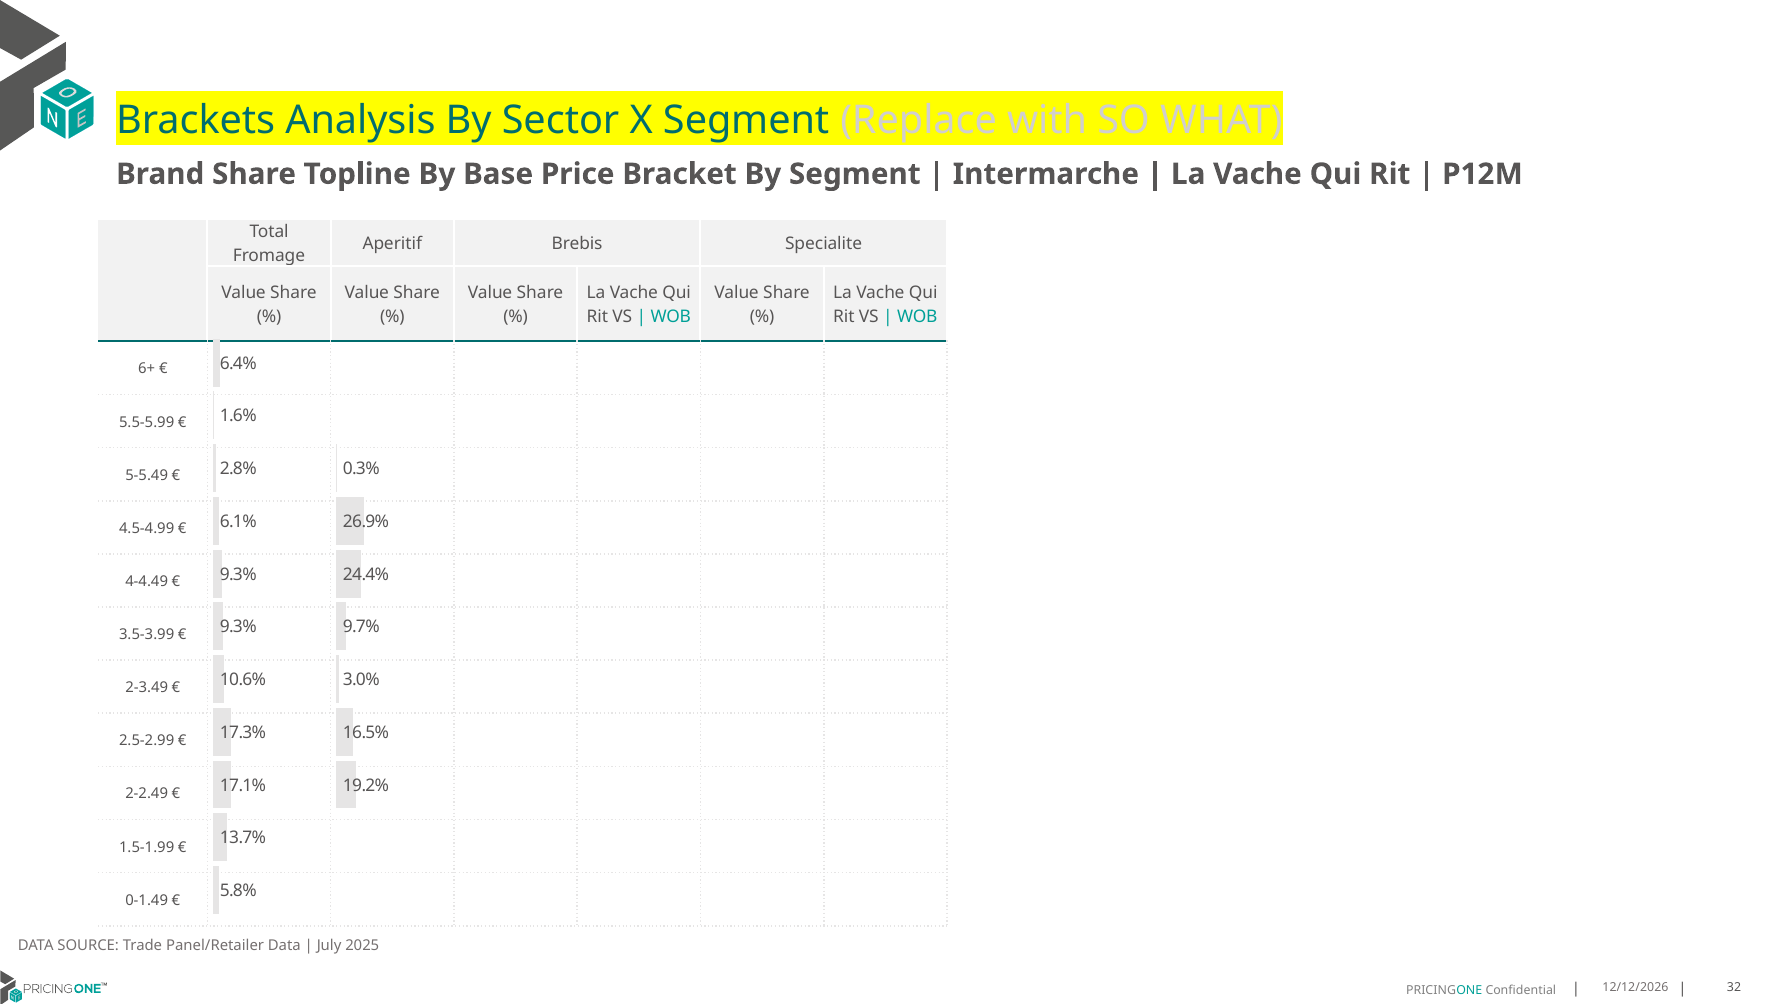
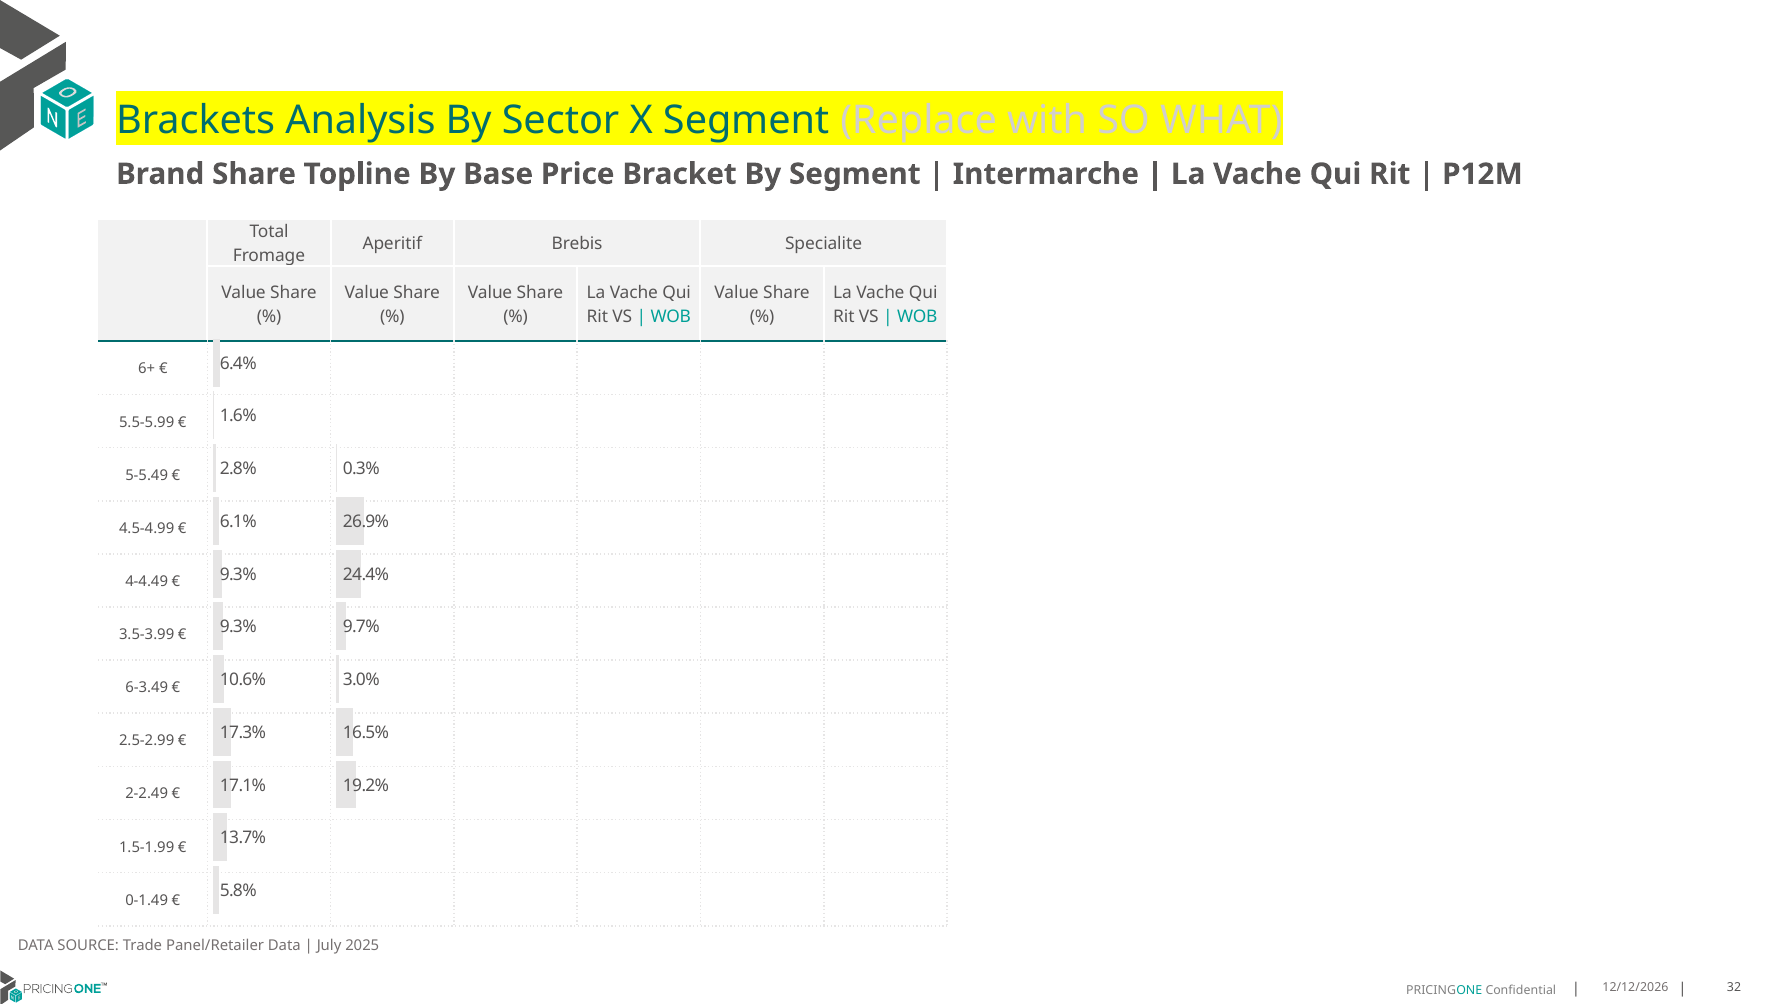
2-3.49: 2-3.49 -> 6-3.49 (147, 688)
